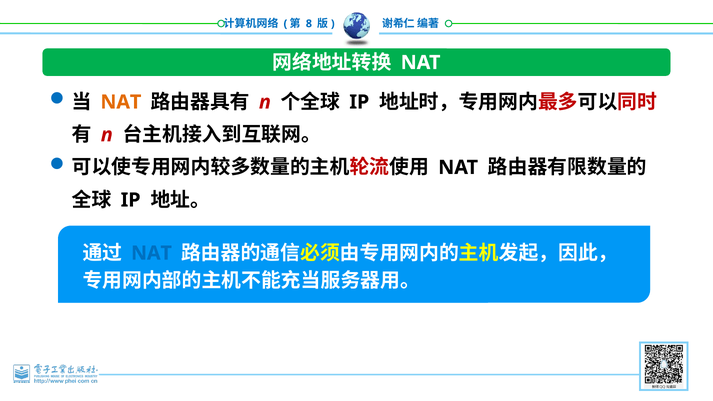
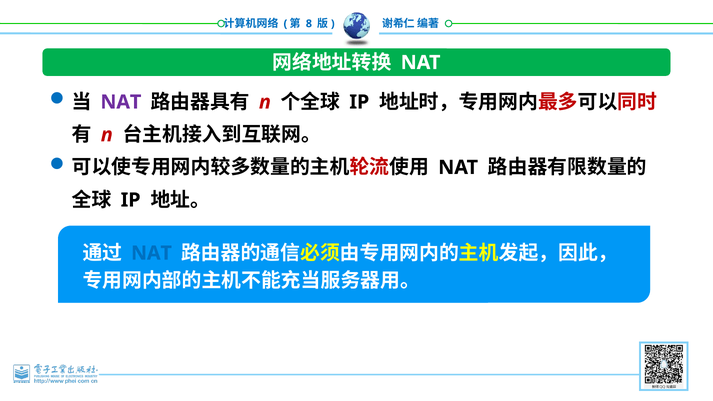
NAT colour: orange -> purple (121, 102)
